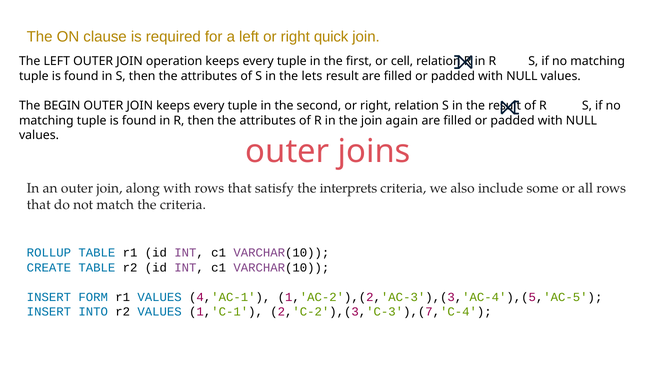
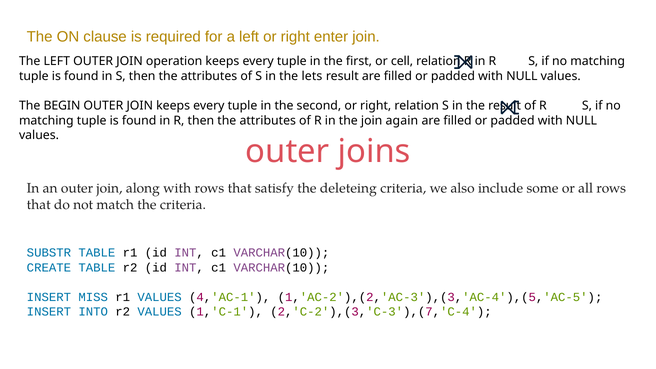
quick: quick -> enter (331, 37)
interprets: interprets -> deleteing (348, 188)
ROLLUP: ROLLUP -> SUBSTR (49, 253)
FORM: FORM -> MISS (93, 297)
